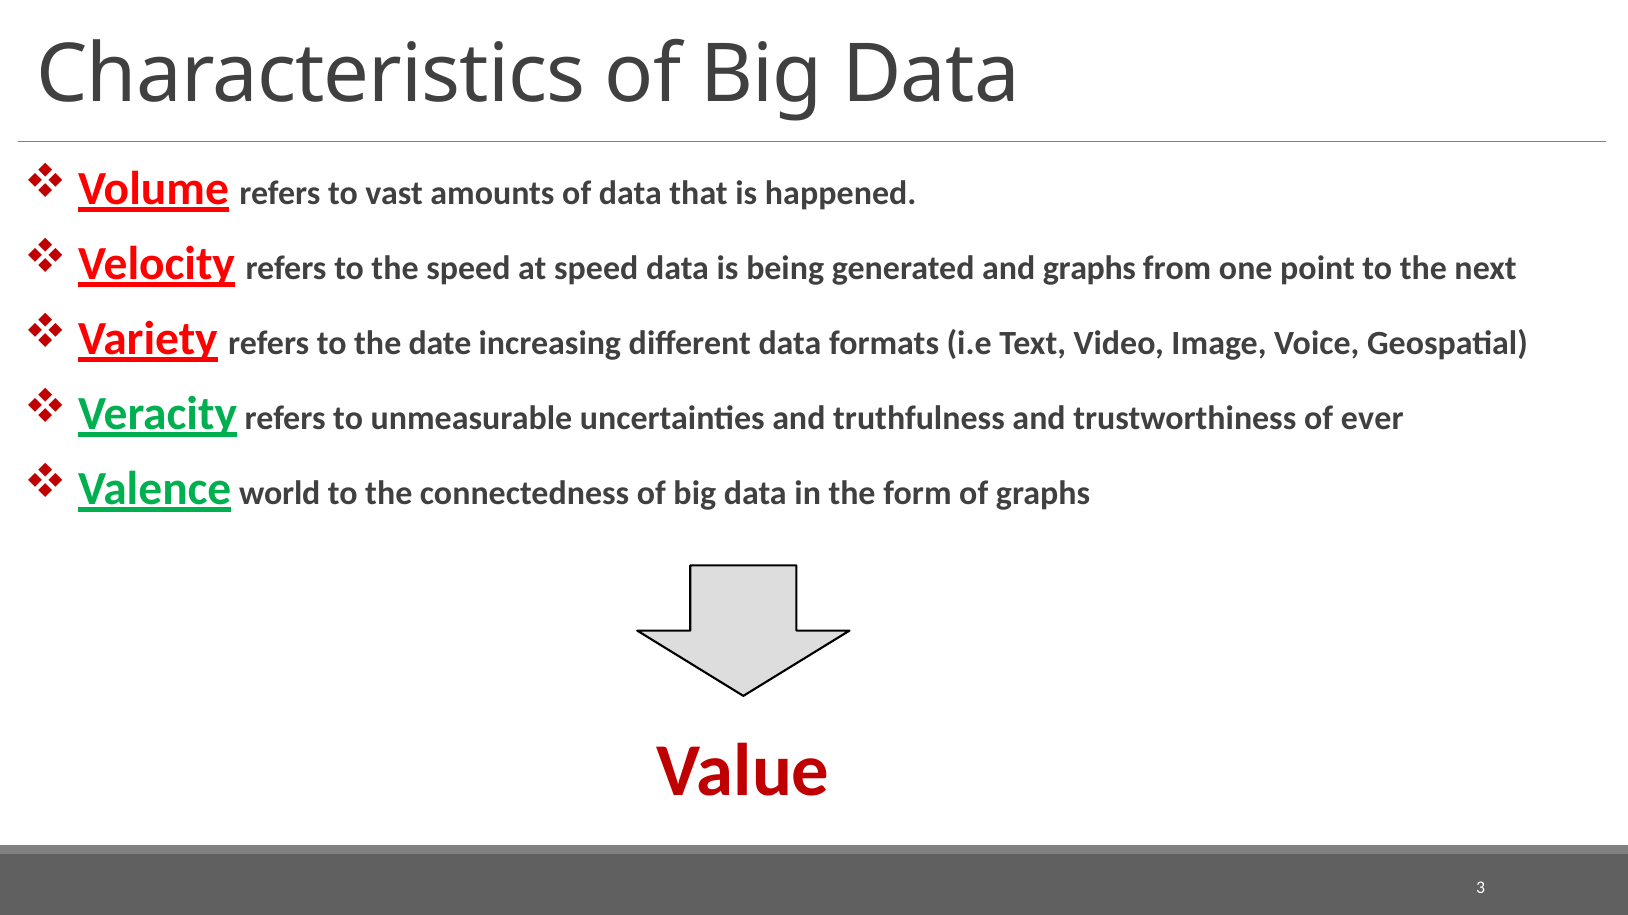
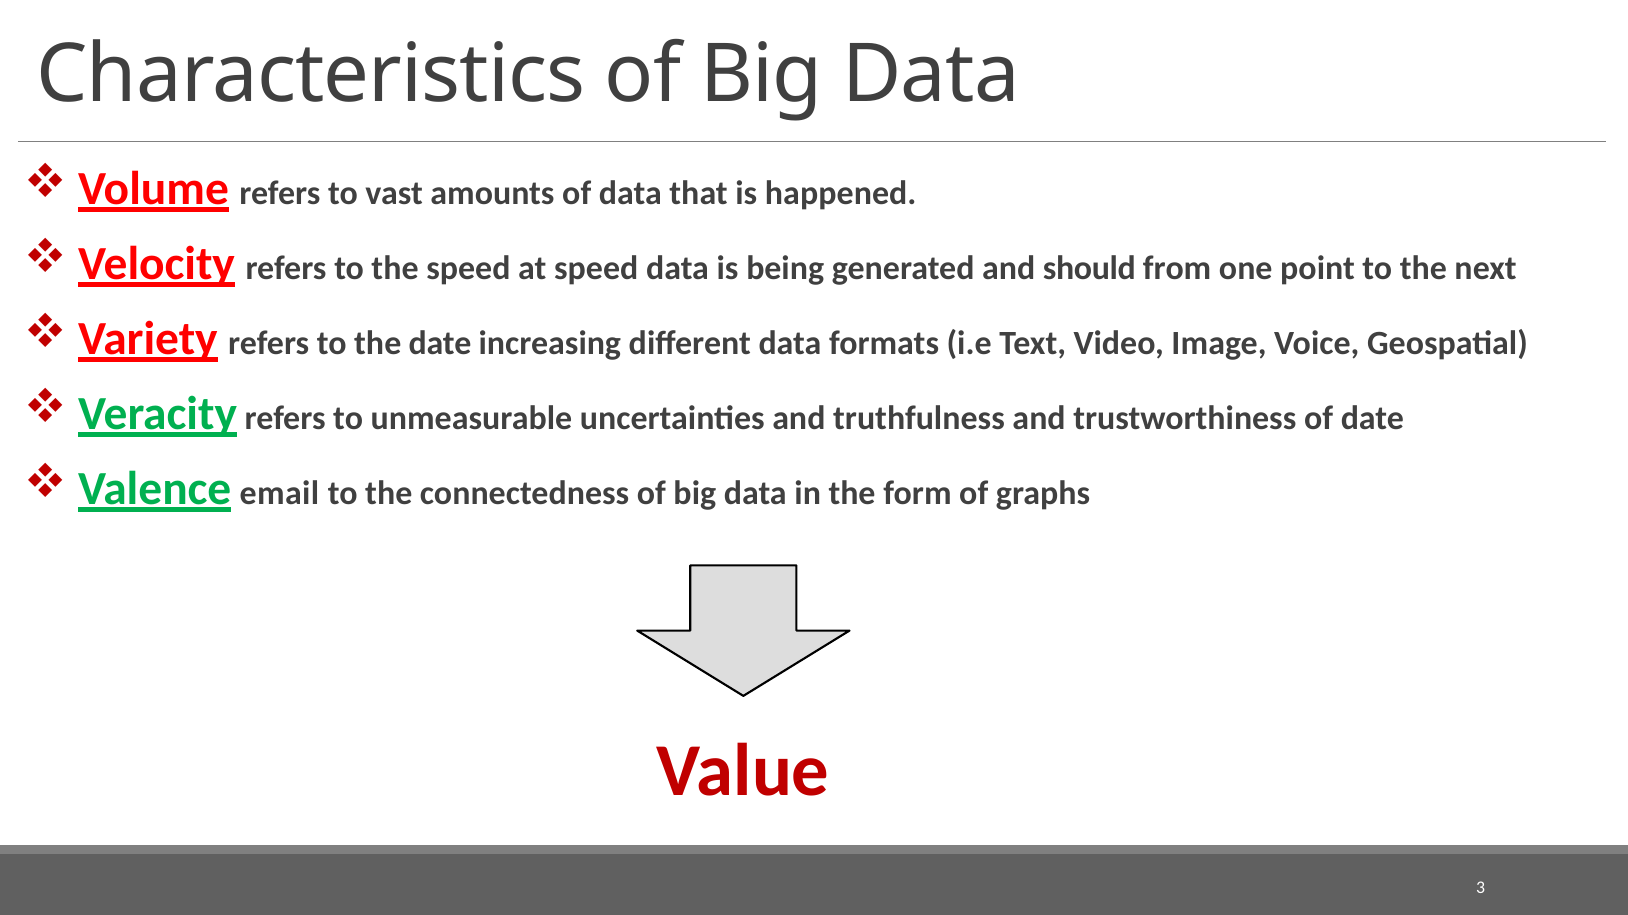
and graphs: graphs -> should (1089, 269)
of ever: ever -> date (1372, 419)
world: world -> email (279, 494)
